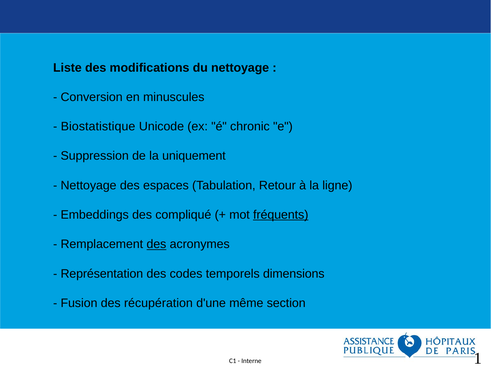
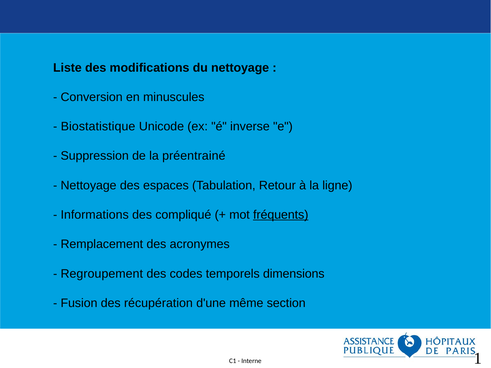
chronic: chronic -> inverse (250, 127)
uniquement: uniquement -> préentrainé (194, 156)
Embeddings: Embeddings -> Informations (95, 215)
des underline: present -> none (156, 244)
Représentation: Représentation -> Regroupement (102, 274)
